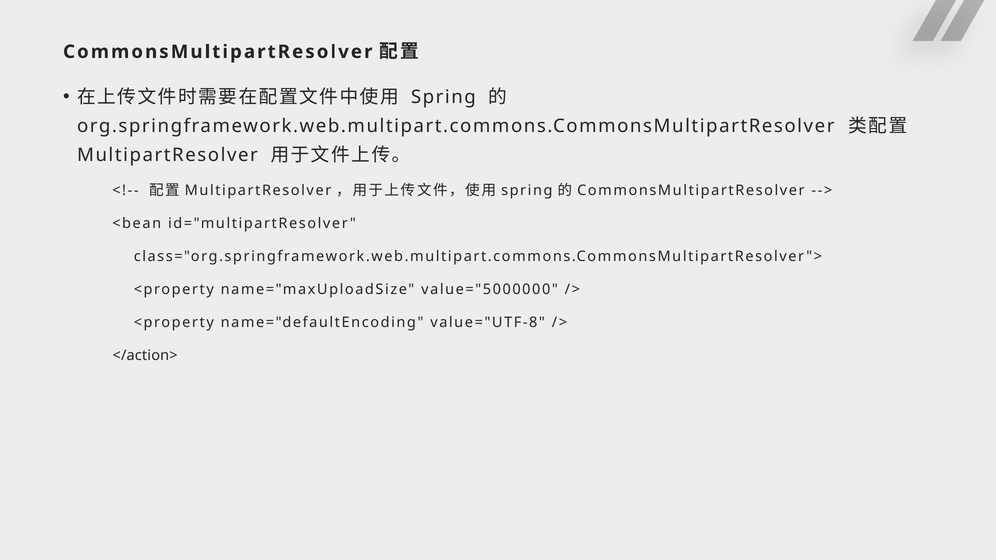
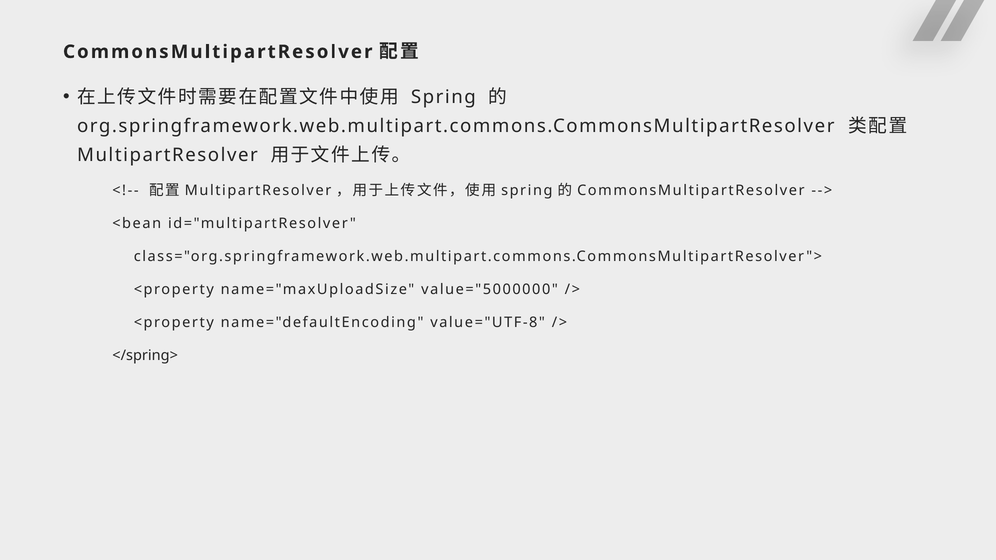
</action>: </action> -> </spring> (145, 356)
